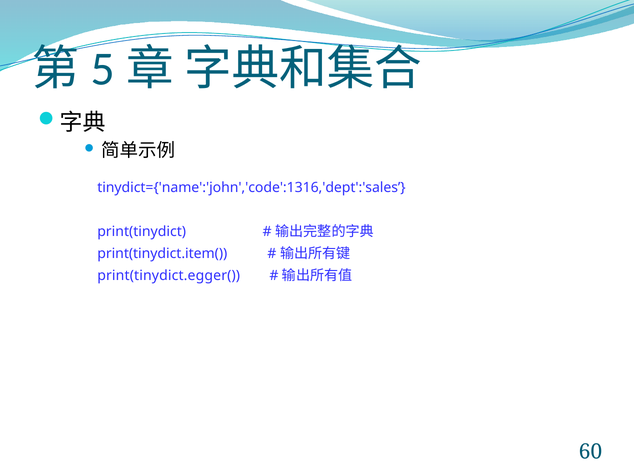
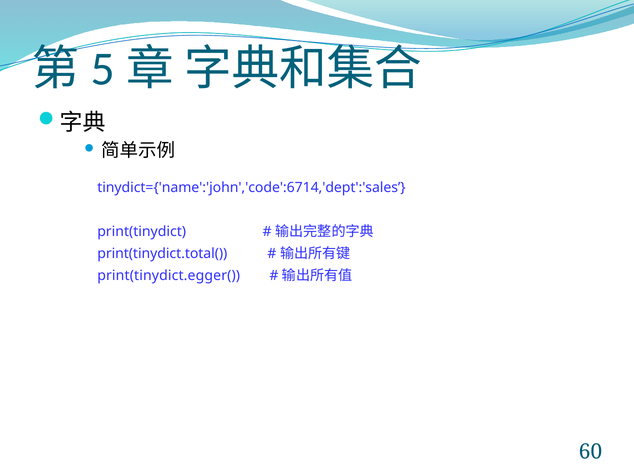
tinydict={'name':'john','code':1316,'dept':'sales: tinydict={'name':'john','code':1316,'dept':'sales -> tinydict={'name':'john','code':6714,'dept':'sales (252, 187)
print(tinydict.item(: print(tinydict.item( -> print(tinydict.total( (162, 253)
